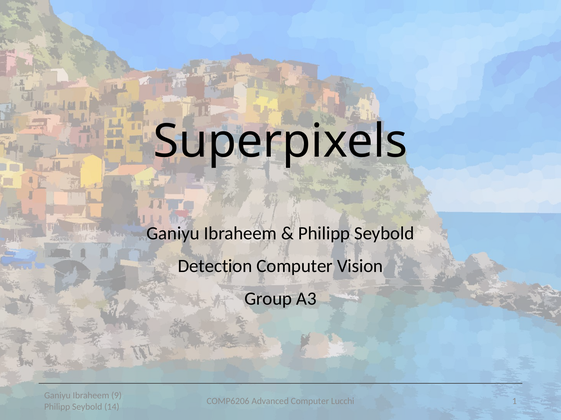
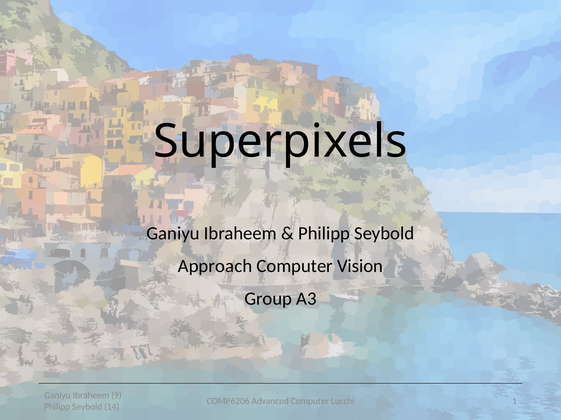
Detection: Detection -> Approach (215, 266)
